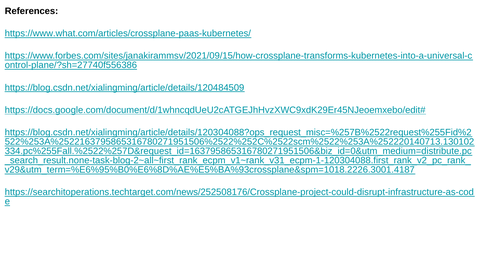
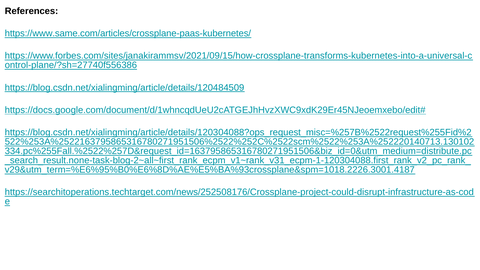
https://www.what.com/articles/crossplane-paas-kubernetes/: https://www.what.com/articles/crossplane-paas-kubernetes/ -> https://www.same.com/articles/crossplane-paas-kubernetes/ (128, 33)
